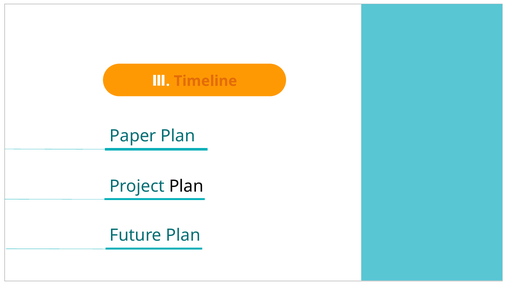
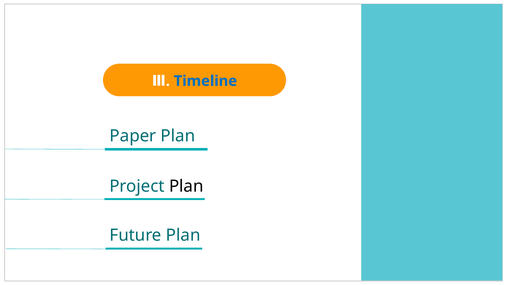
Timeline colour: orange -> blue (205, 81)
